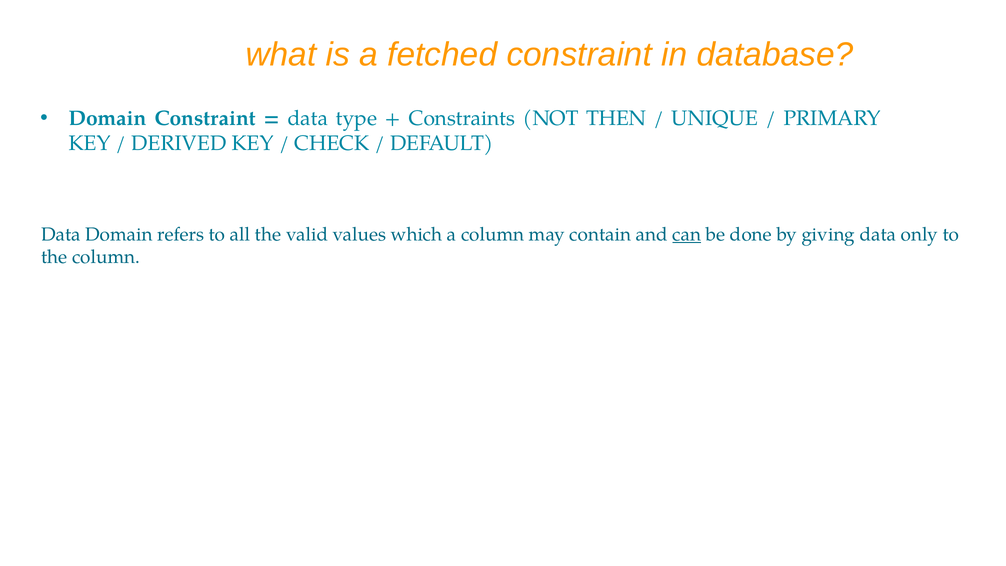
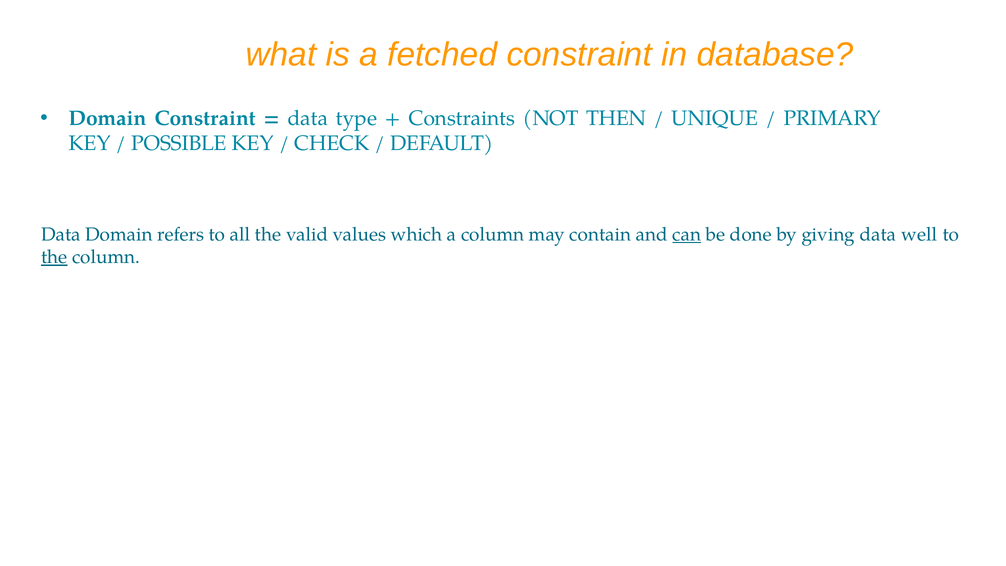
DERIVED: DERIVED -> POSSIBLE (179, 144)
only: only -> well (919, 234)
the underline: none -> present (54, 257)
